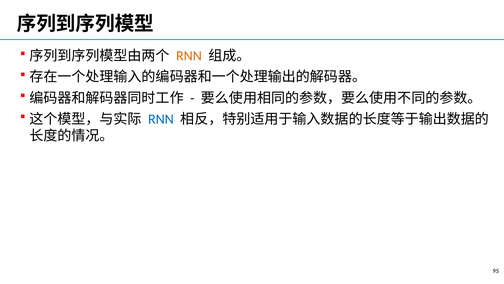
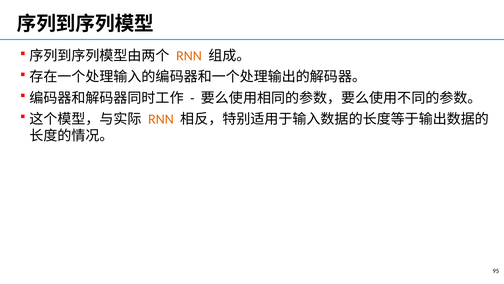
RNN colour: blue -> orange (161, 119)
